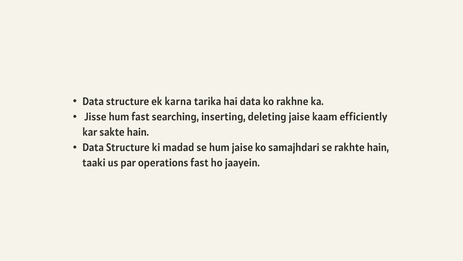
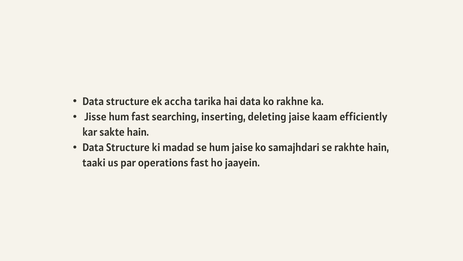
karna: karna -> accha (178, 101)
